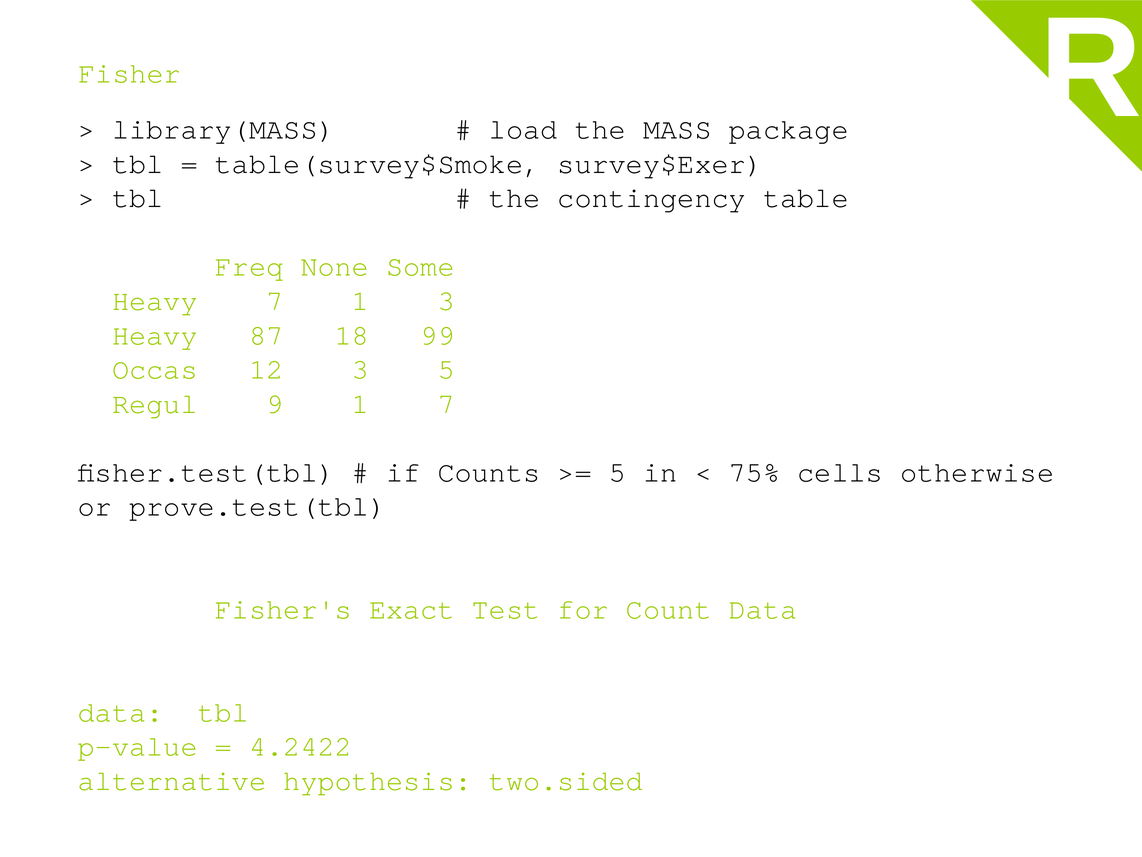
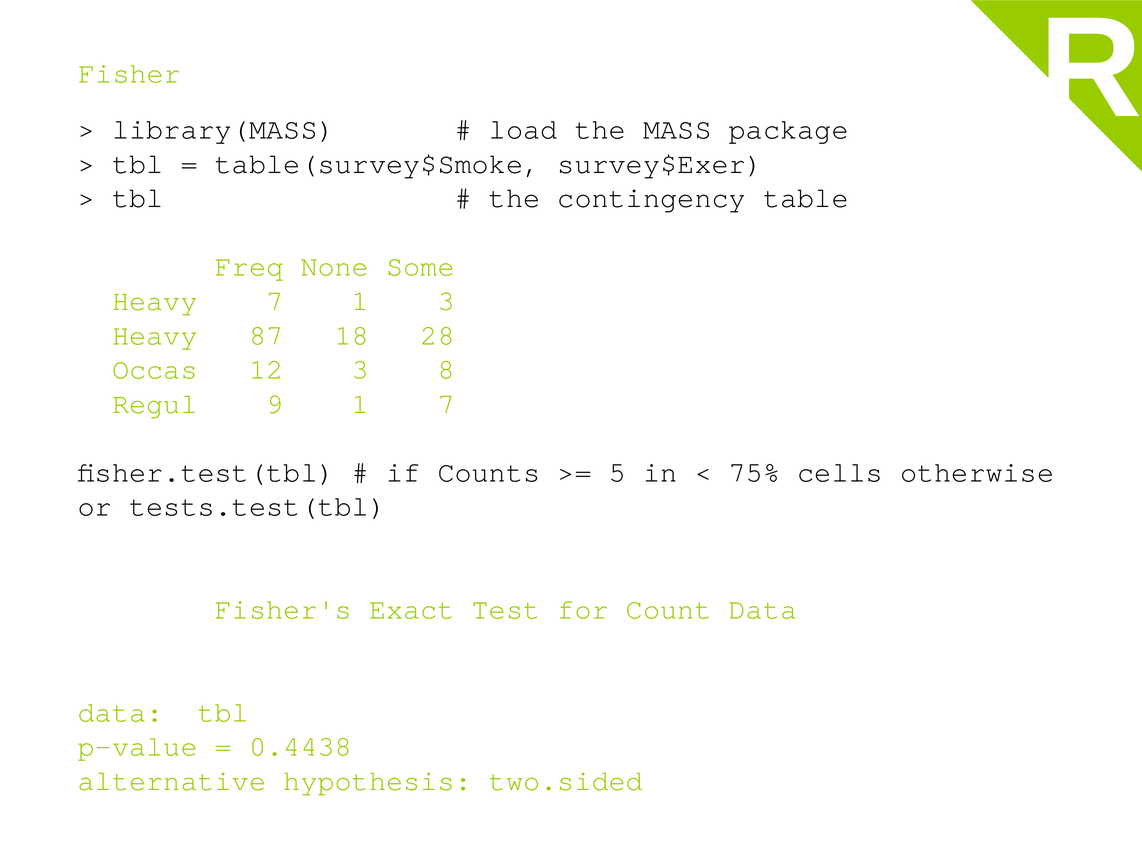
99: 99 -> 28 (438, 335)
3 5: 5 -> 8 (446, 369)
prove.test(tbl: prove.test(tbl -> tests.test(tbl (258, 506)
4.2422: 4.2422 -> 0.4438 (301, 746)
